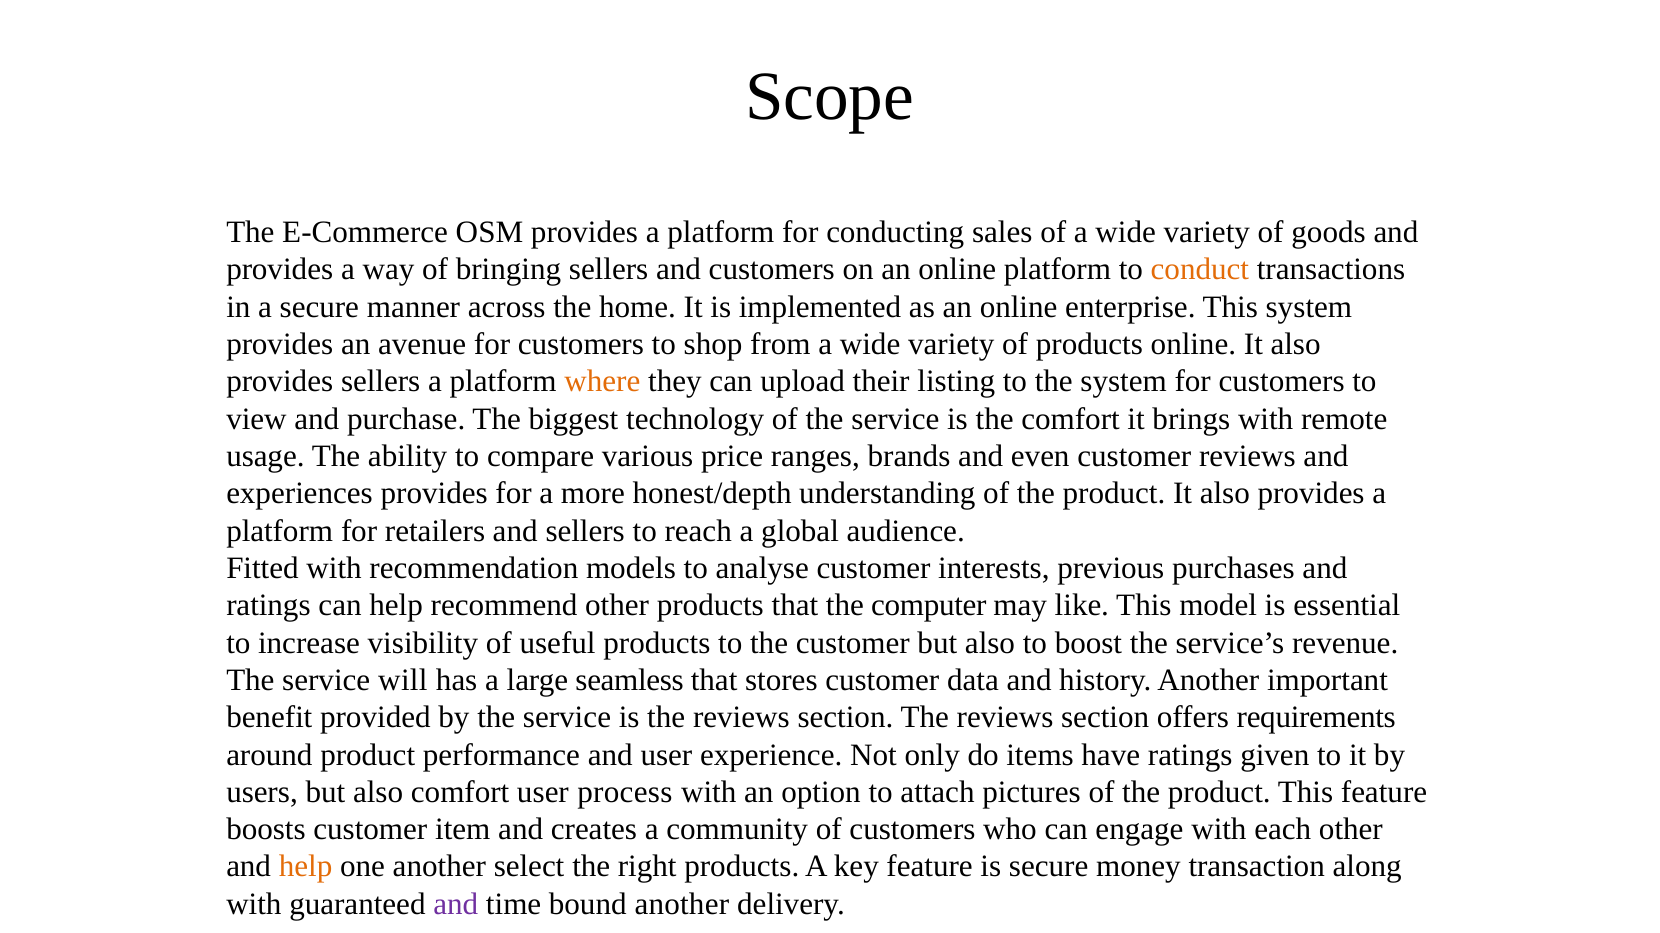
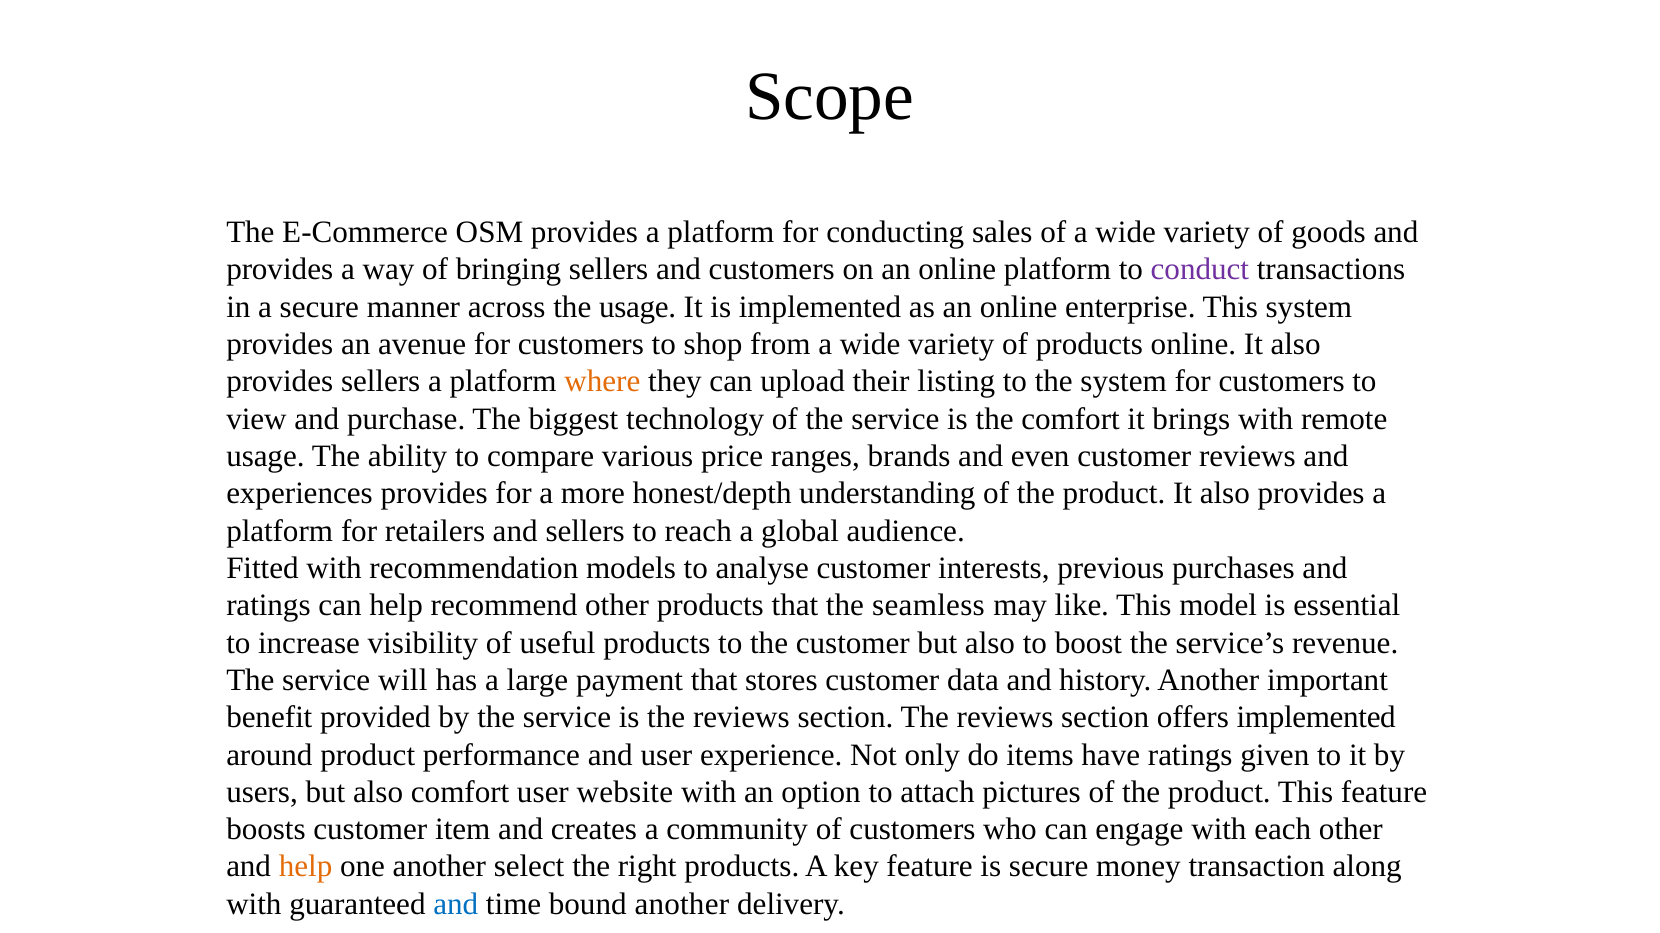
conduct colour: orange -> purple (1200, 270)
the home: home -> usage (638, 307)
computer: computer -> seamless (929, 606)
seamless: seamless -> payment (629, 681)
offers requirements: requirements -> implemented (1316, 718)
process: process -> website (625, 793)
and colour: purple -> blue (456, 905)
